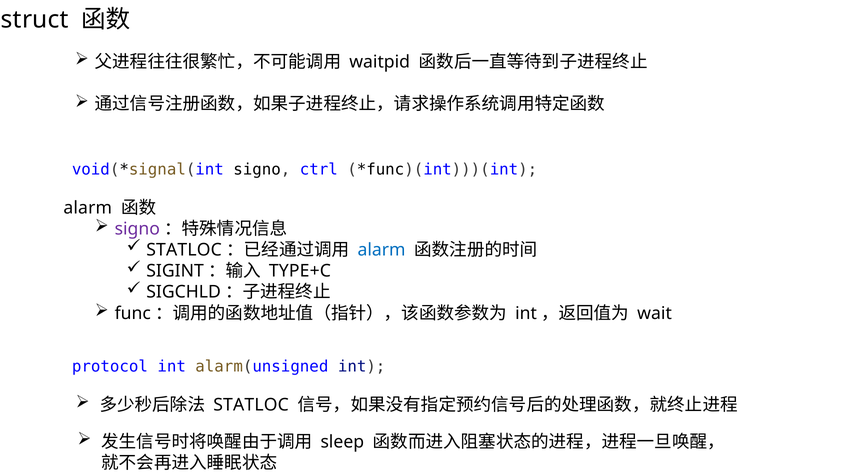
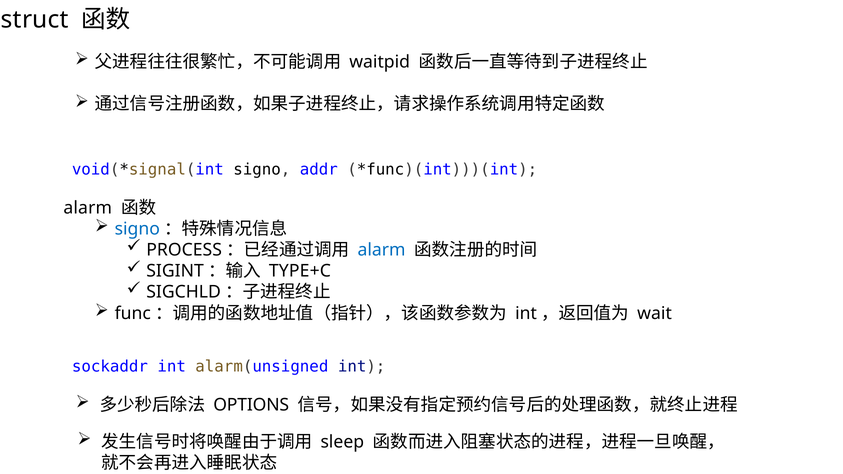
ctrl: ctrl -> addr (319, 170)
signo colour: purple -> blue (137, 229)
STATLOC: STATLOC -> PROCESS (184, 250)
protocol: protocol -> sockaddr (110, 367)
STATLOC: STATLOC -> OPTIONS (251, 405)
